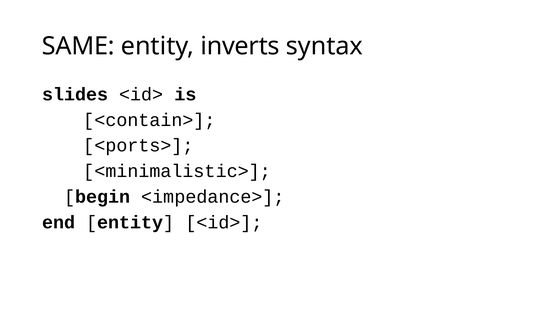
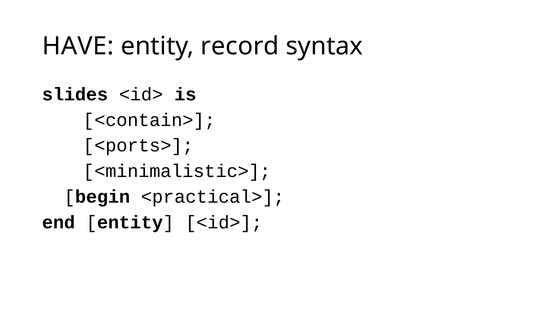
SAME: SAME -> HAVE (78, 46)
inverts: inverts -> record (240, 46)
<impedance>: <impedance> -> <practical> (213, 197)
